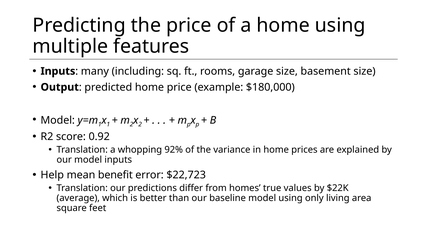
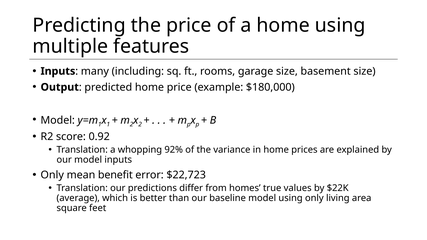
Help: Help -> Only (52, 175)
